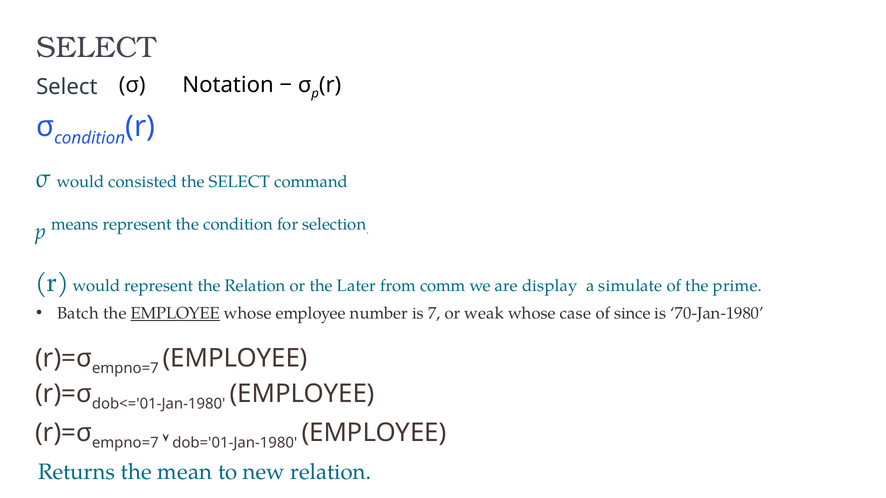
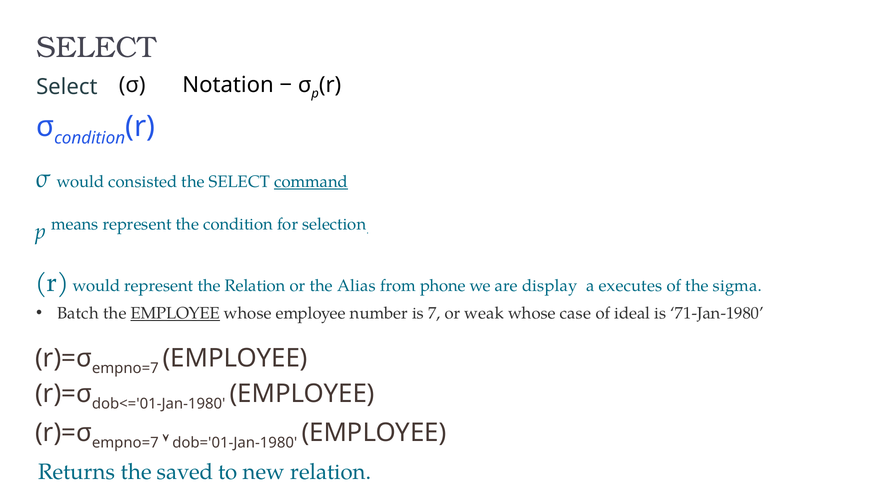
command underline: none -> present (311, 182)
Later: Later -> Alias (356, 286)
comm: comm -> phone (443, 286)
simulate: simulate -> executes (630, 286)
prime: prime -> sigma (737, 286)
since: since -> ideal (632, 313)
70-Jan-1980: 70-Jan-1980 -> 71-Jan-1980 (717, 313)
mean: mean -> saved (185, 472)
